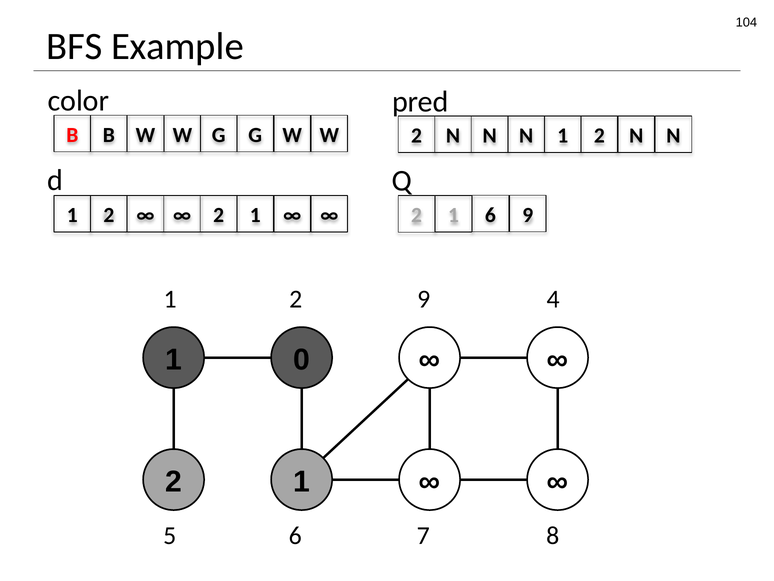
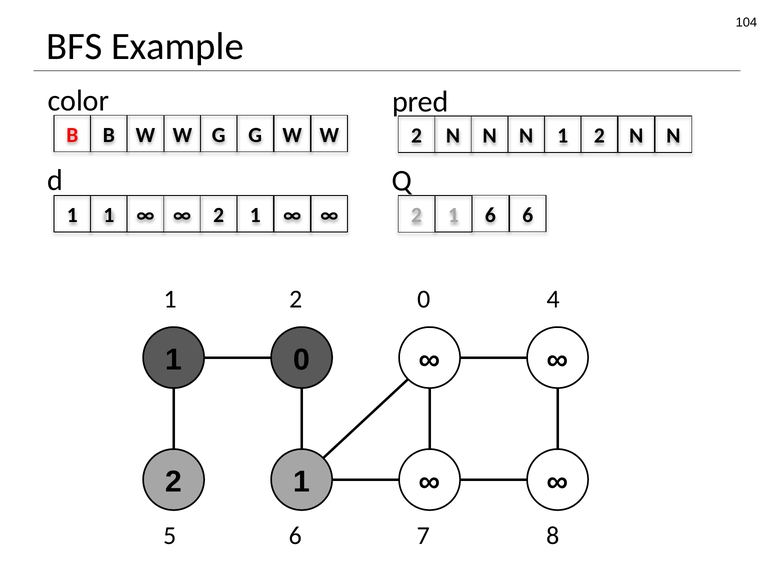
2: 2 -> 1 (109, 215)
6 9: 9 -> 6 (528, 215)
9: 9 -> 0 (424, 299)
